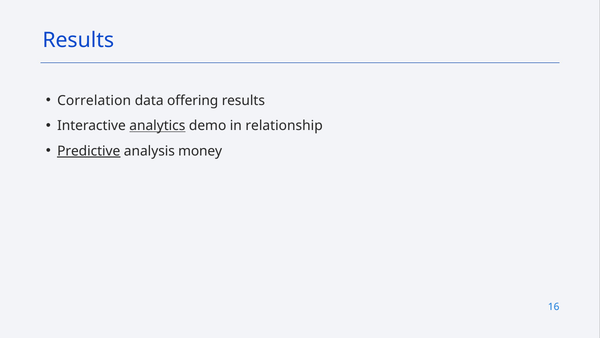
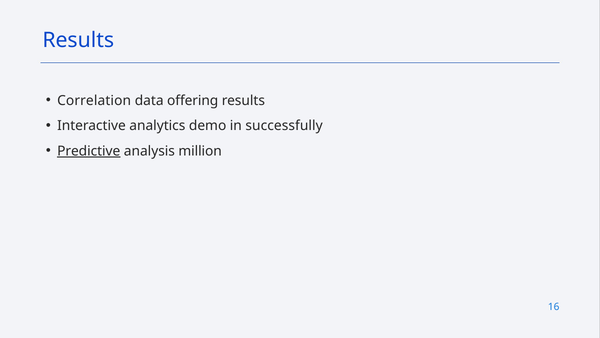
analytics underline: present -> none (157, 126)
relationship: relationship -> successfully (284, 126)
money: money -> million (200, 151)
